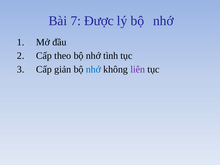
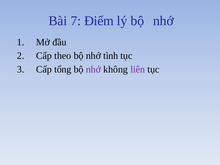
Được: Được -> Điểm (99, 21)
giản: giản -> tổng (63, 69)
nhớ colour: blue -> purple (93, 69)
